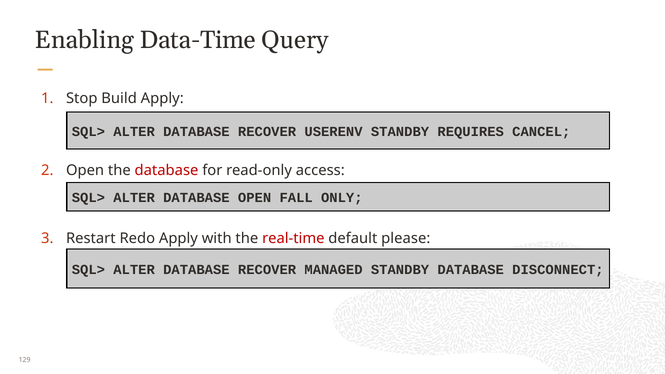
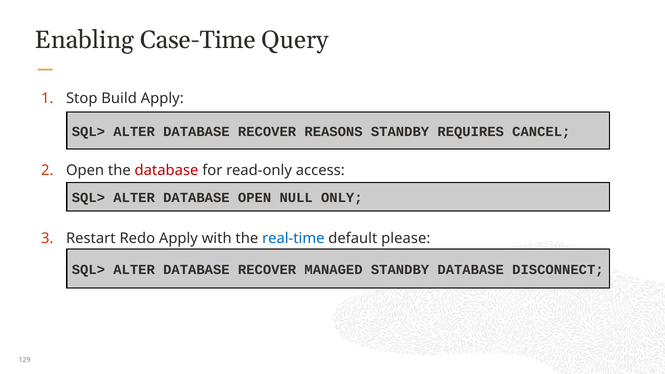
Data-Time: Data-Time -> Case-Time (198, 40)
USERENV: USERENV -> REASONS (334, 132)
FALL: FALL -> NULL (296, 198)
real-time colour: red -> blue (293, 238)
